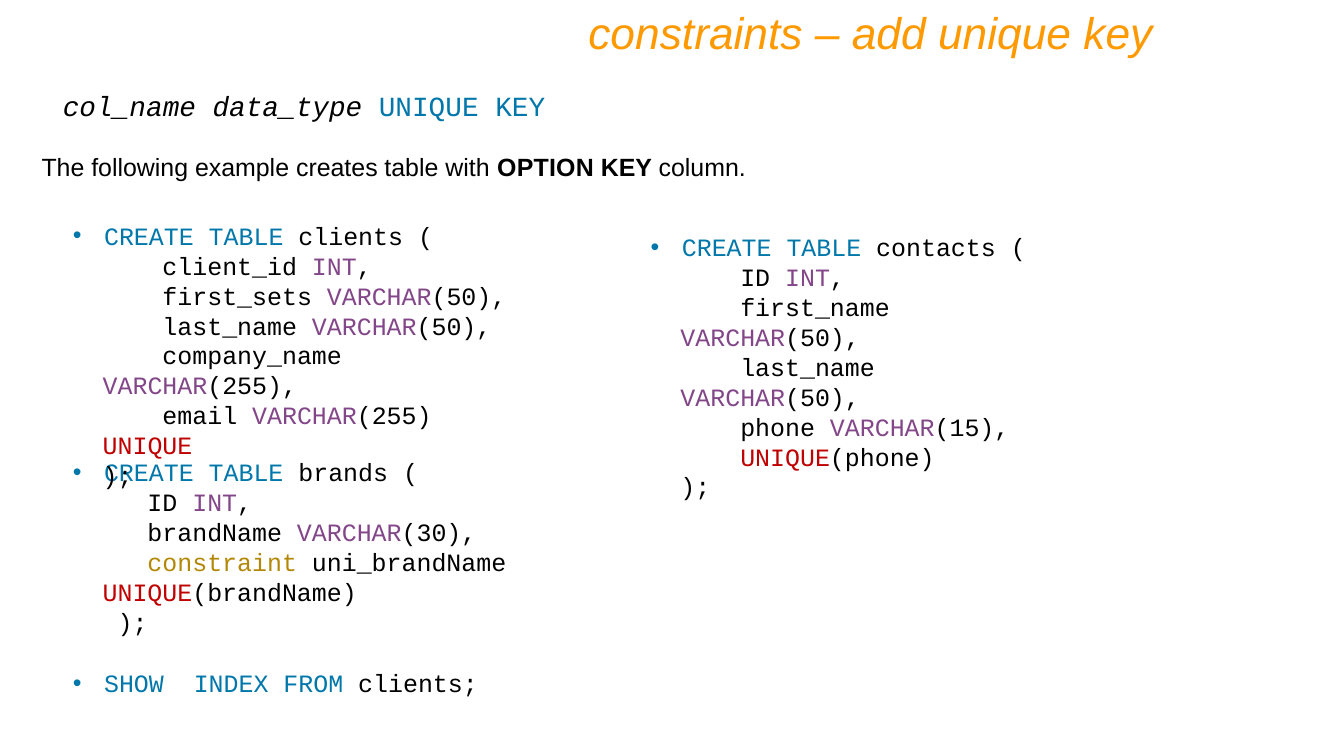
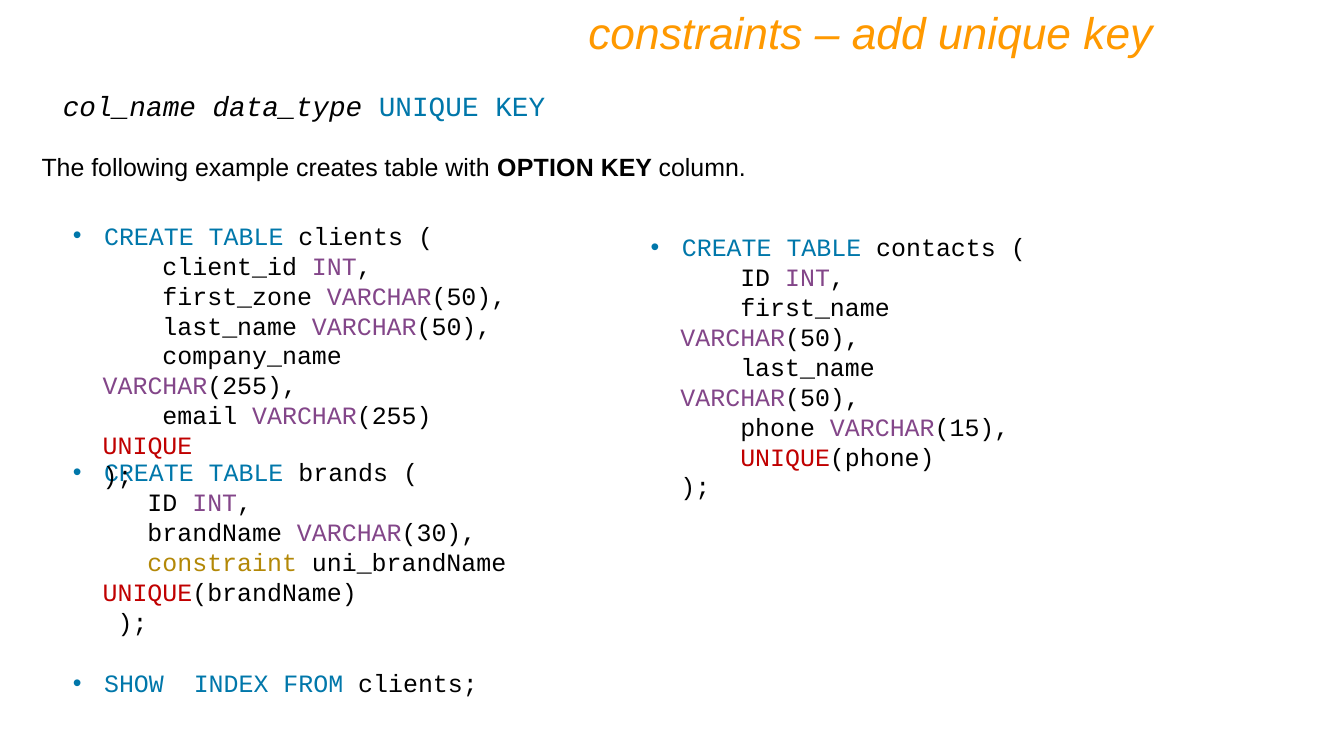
first_sets: first_sets -> first_zone (237, 297)
